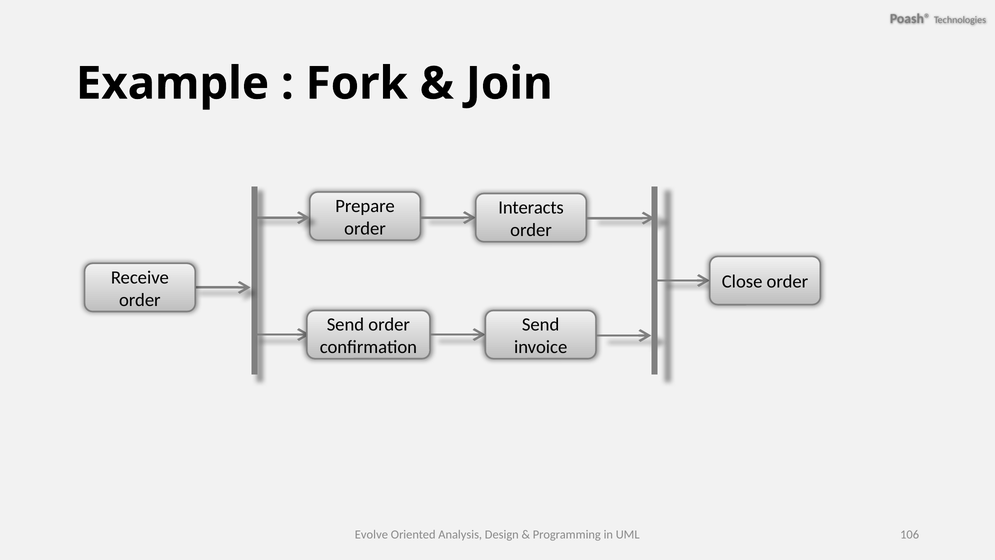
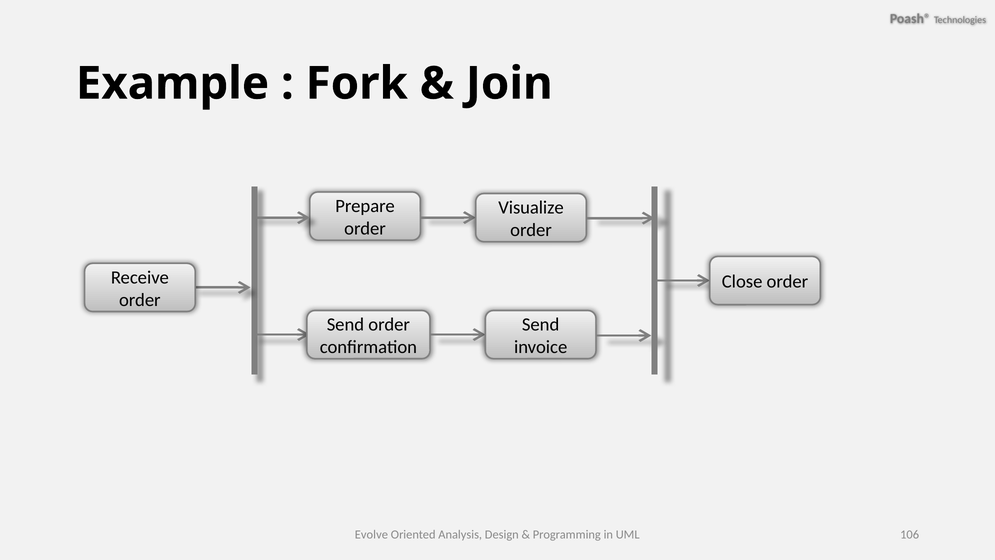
Interacts: Interacts -> Visualize (531, 208)
